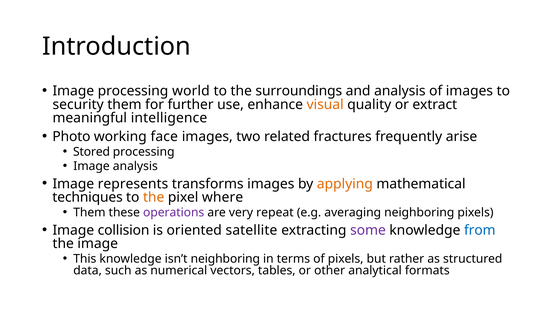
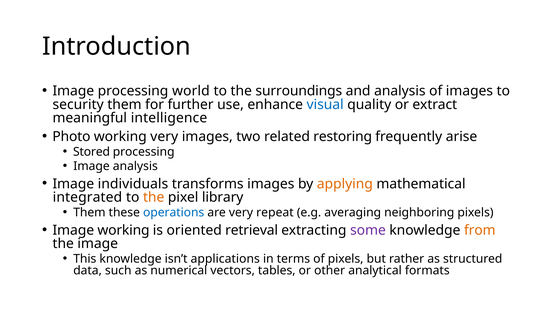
visual colour: orange -> blue (325, 104)
working face: face -> very (164, 137)
fractures: fractures -> restoring (343, 137)
represents: represents -> individuals (133, 184)
techniques: techniques -> integrated (87, 197)
where: where -> library (223, 197)
operations colour: purple -> blue (174, 213)
Image collision: collision -> working (124, 230)
satellite: satellite -> retrieval (252, 230)
from colour: blue -> orange (480, 230)
isn’t neighboring: neighboring -> applications (225, 259)
